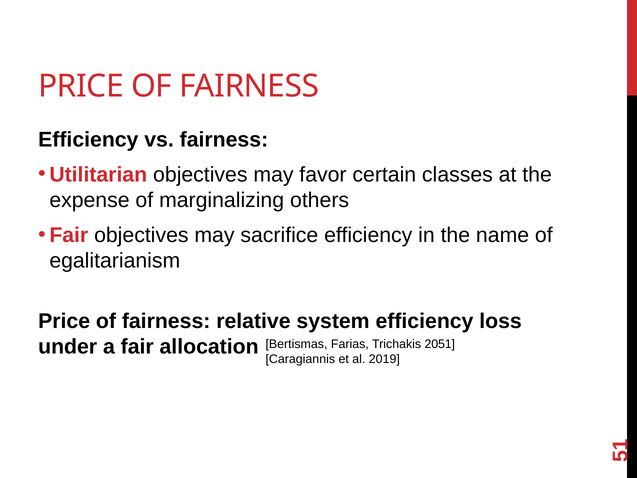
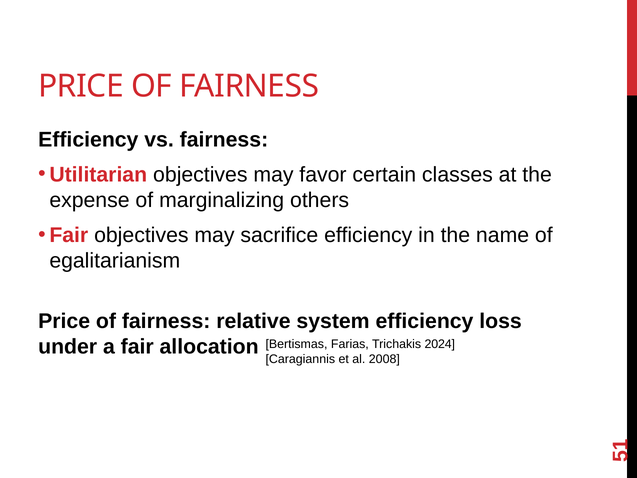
2051: 2051 -> 2024 (440, 344)
2019: 2019 -> 2008 (384, 359)
